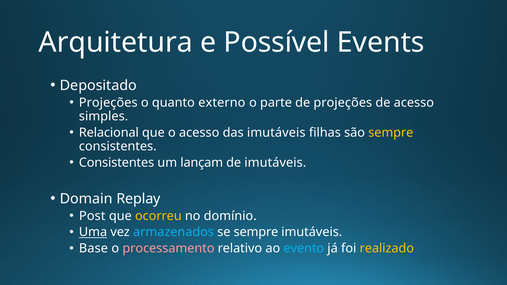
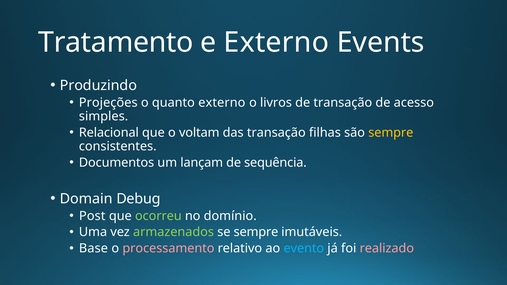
Arquitetura: Arquitetura -> Tratamento (116, 43)
e Possível: Possível -> Externo (276, 43)
Depositado: Depositado -> Produzindo (98, 85)
parte: parte -> livros (276, 103)
de projeções: projeções -> transação (343, 103)
o acesso: acesso -> voltam (199, 133)
das imutáveis: imutáveis -> transação (276, 133)
Consistentes: Consistentes -> Documentos (117, 163)
de imutáveis: imutáveis -> sequência (275, 163)
Replay: Replay -> Debug (138, 199)
ocorreu colour: yellow -> light green (158, 216)
Uma underline: present -> none (93, 232)
armazenados colour: light blue -> light green (174, 232)
realizado colour: yellow -> pink (387, 249)
